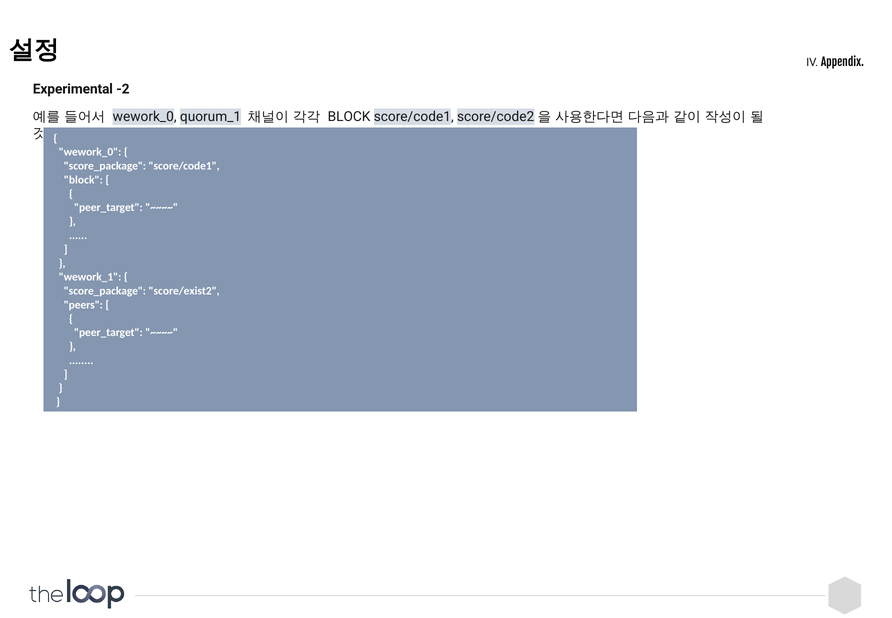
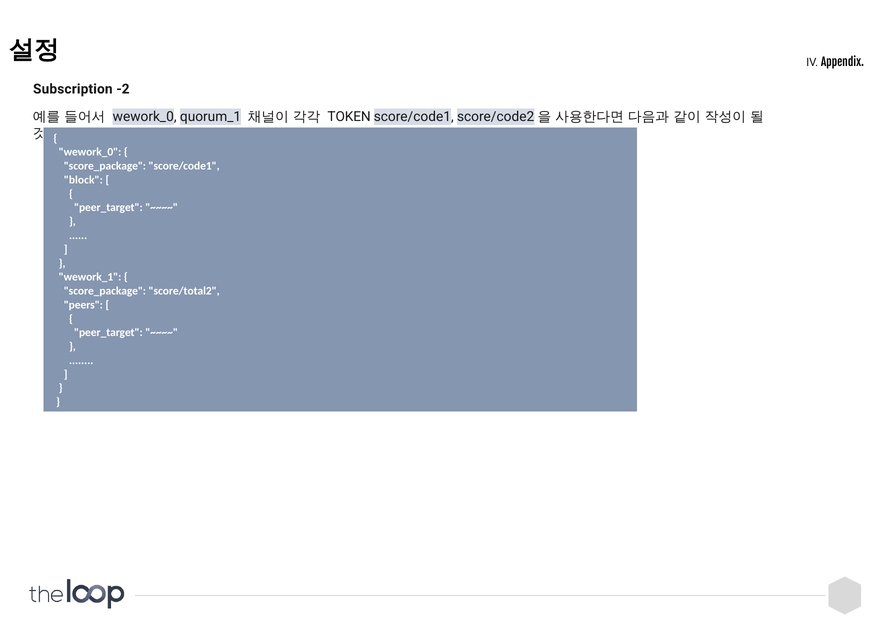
Experimental: Experimental -> Subscription (73, 89)
BLOCK: BLOCK -> TOKEN (349, 117)
score/exist2: score/exist2 -> score/total2 (184, 291)
